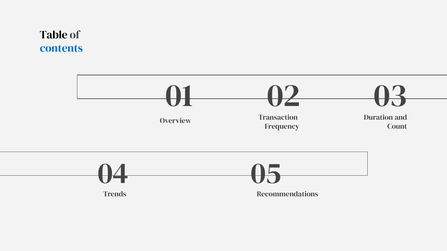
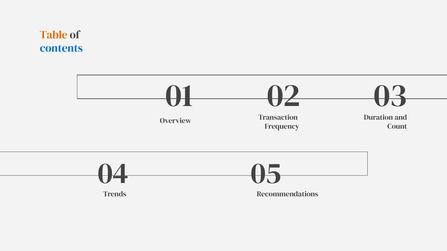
Table colour: black -> orange (54, 35)
